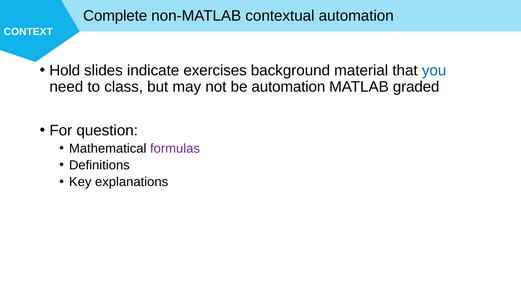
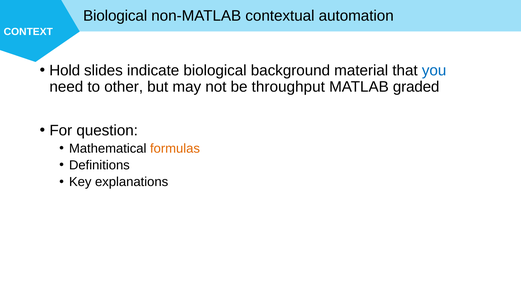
Complete: Complete -> Biological (115, 16)
indicate exercises: exercises -> biological (215, 70)
class: class -> other (124, 87)
be automation: automation -> throughput (288, 87)
formulas colour: purple -> orange (175, 148)
